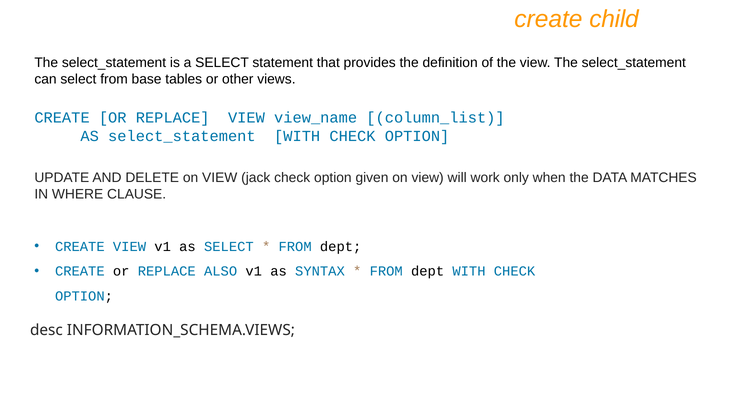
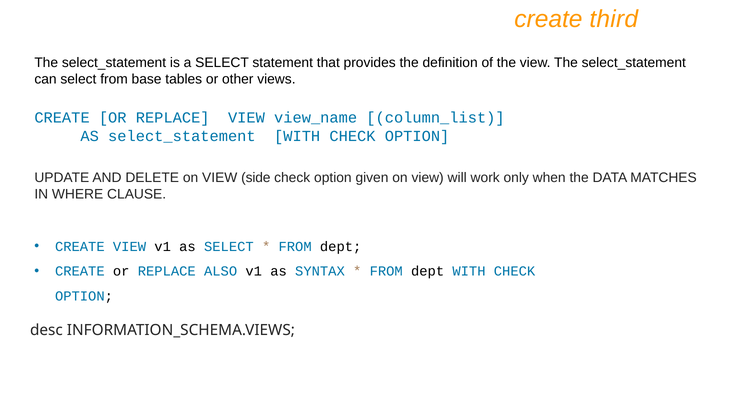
child: child -> third (614, 19)
jack: jack -> side (256, 178)
